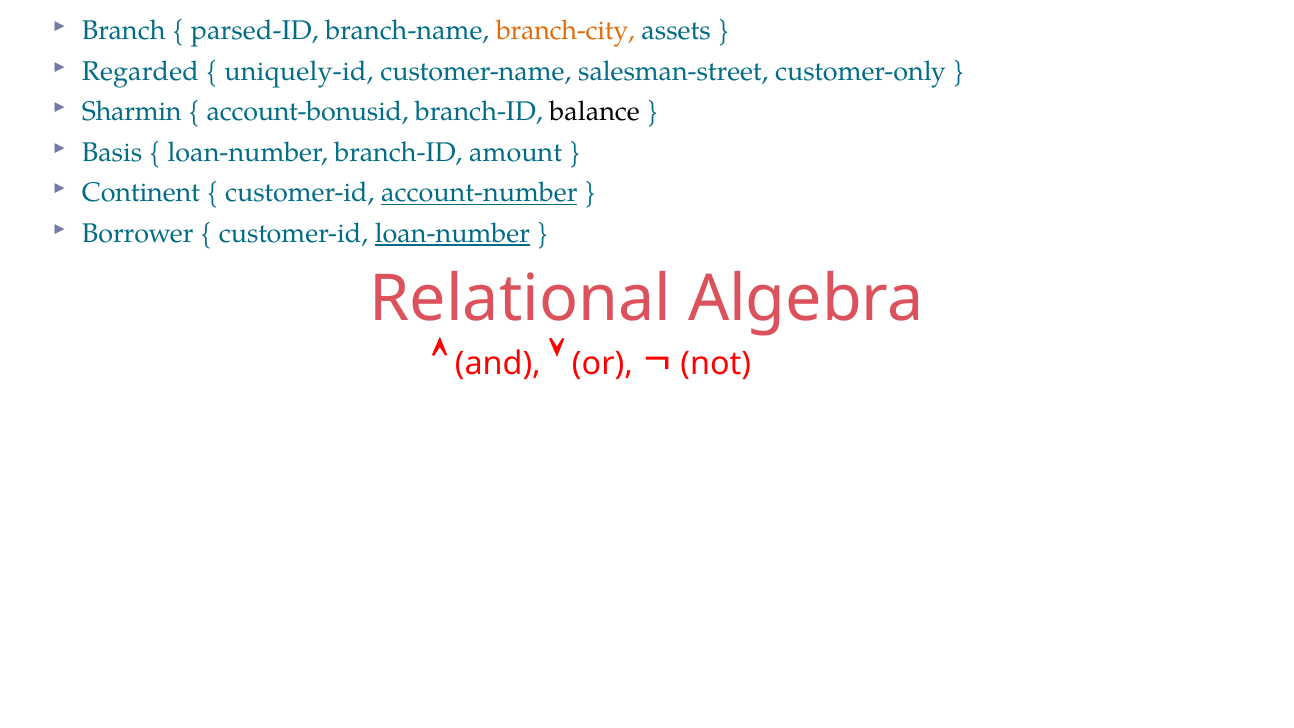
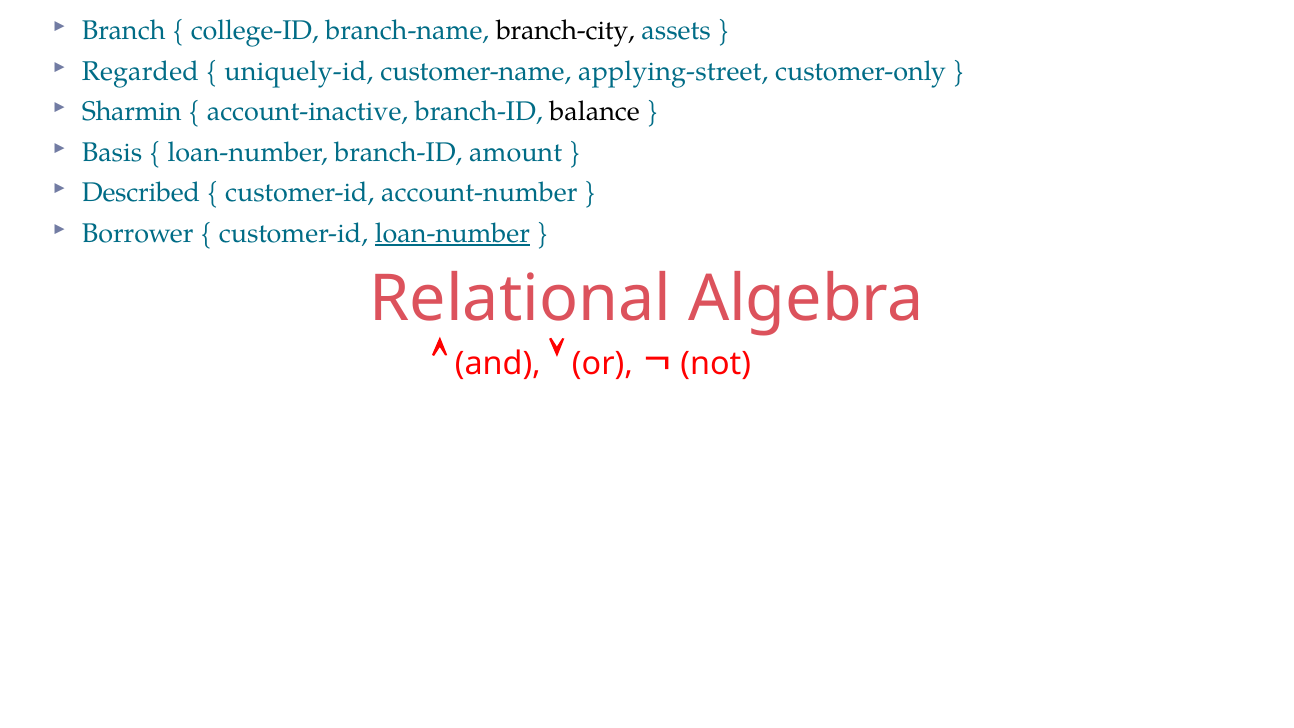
parsed-ID: parsed-ID -> college-ID (255, 31)
branch-city colour: orange -> black (565, 31)
salesman-street: salesman-street -> applying-street (673, 71)
account-bonusid: account-bonusid -> account-inactive (308, 112)
Continent: Continent -> Described (141, 193)
account-number underline: present -> none (479, 193)
